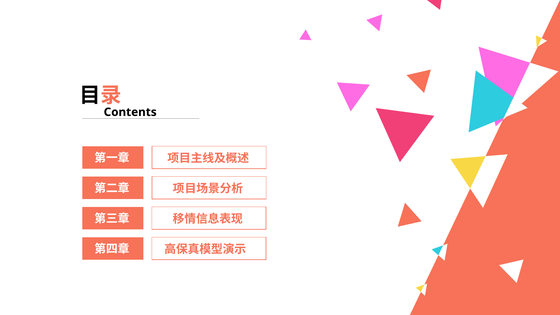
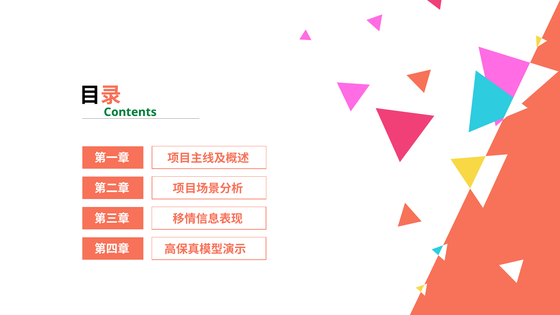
Contents colour: black -> green (130, 112)
